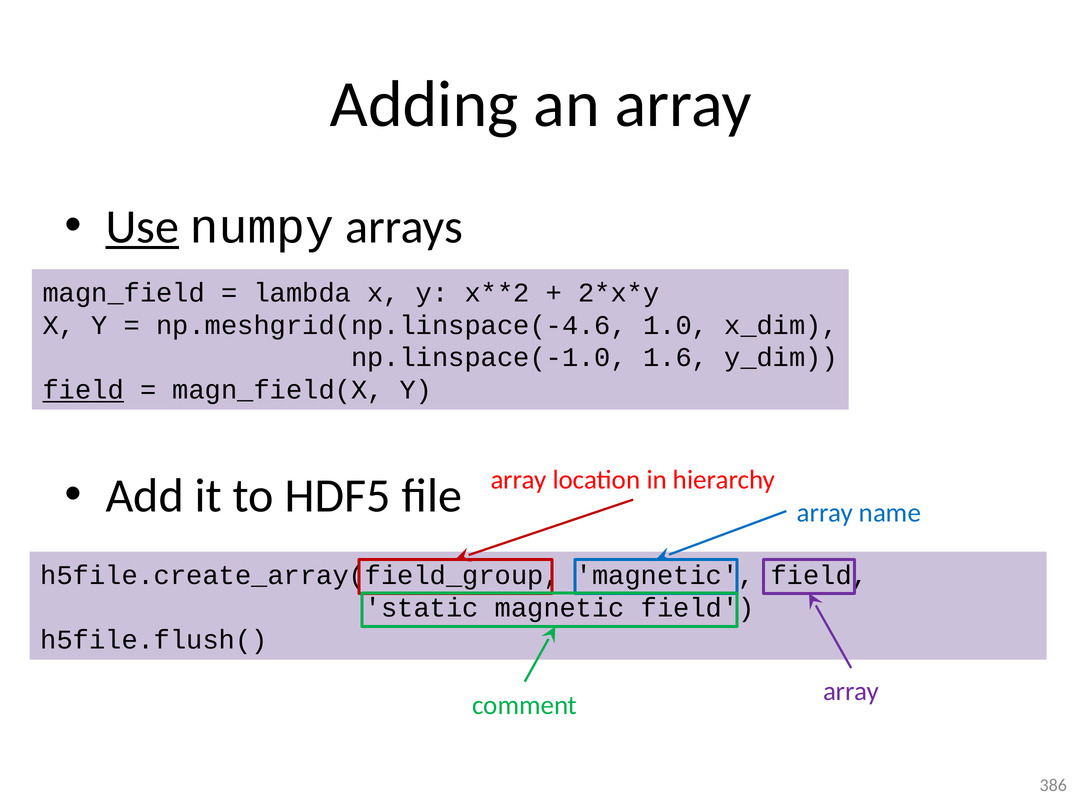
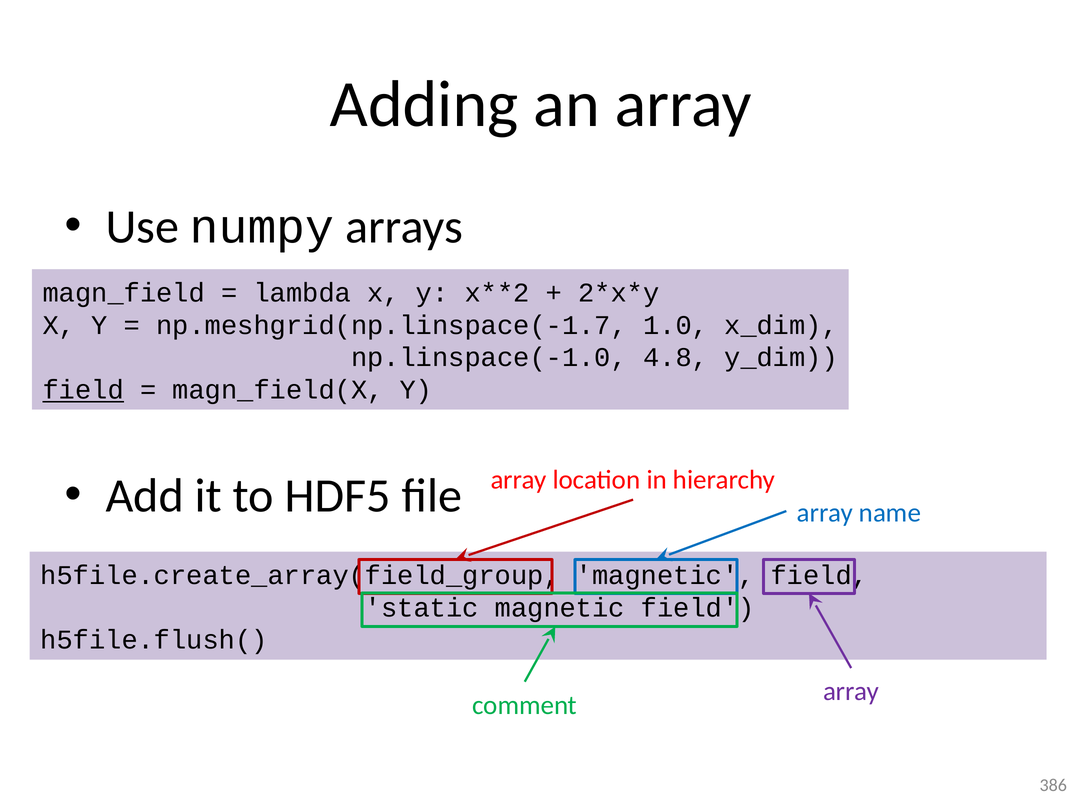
Use underline: present -> none (142, 227)
np.meshgrid(np.linspace(-4.6: np.meshgrid(np.linspace(-4.6 -> np.meshgrid(np.linspace(-1.7 (392, 325)
1.6: 1.6 -> 4.8 (676, 358)
